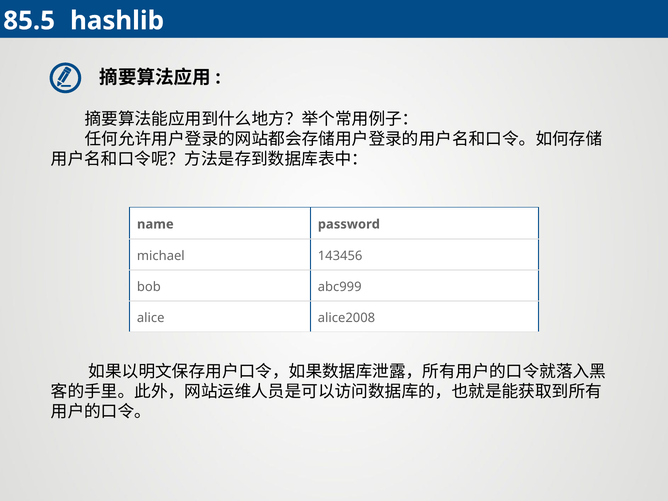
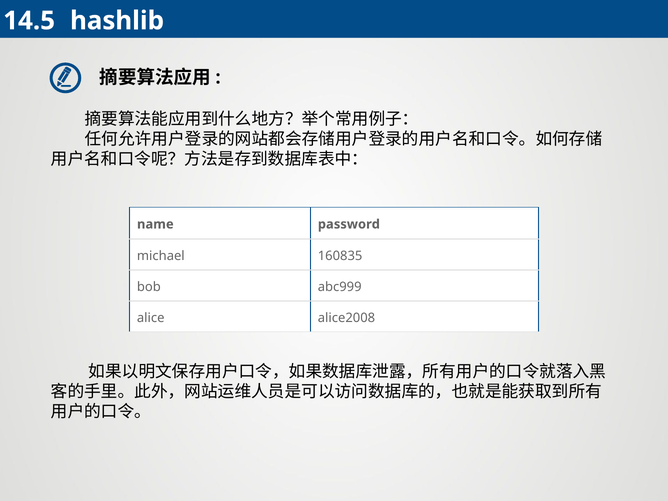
85.5: 85.5 -> 14.5 (29, 21)
143456: 143456 -> 160835 (340, 256)
